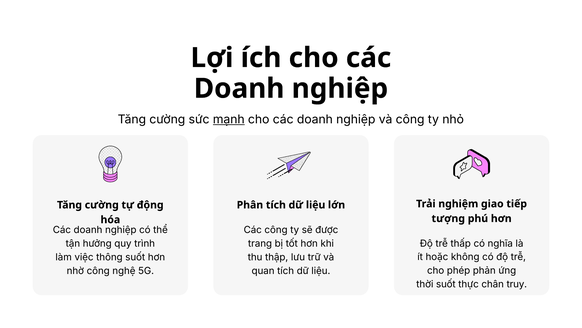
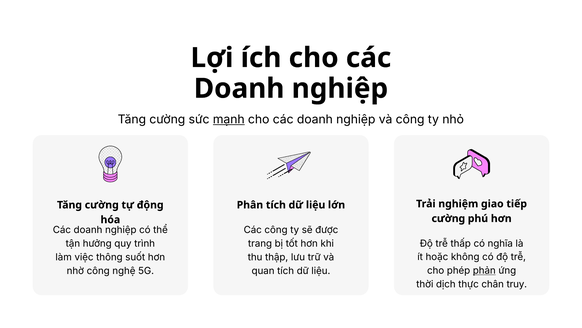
tượng: tượng -> cường (448, 218)
phản underline: none -> present (484, 270)
thời suốt: suốt -> dịch (446, 284)
